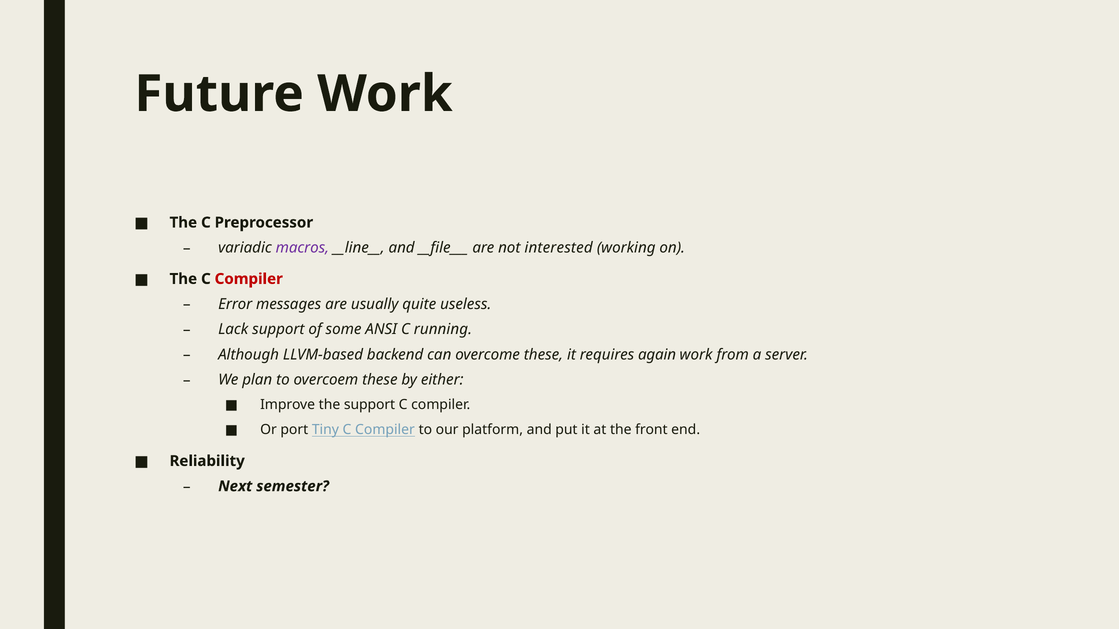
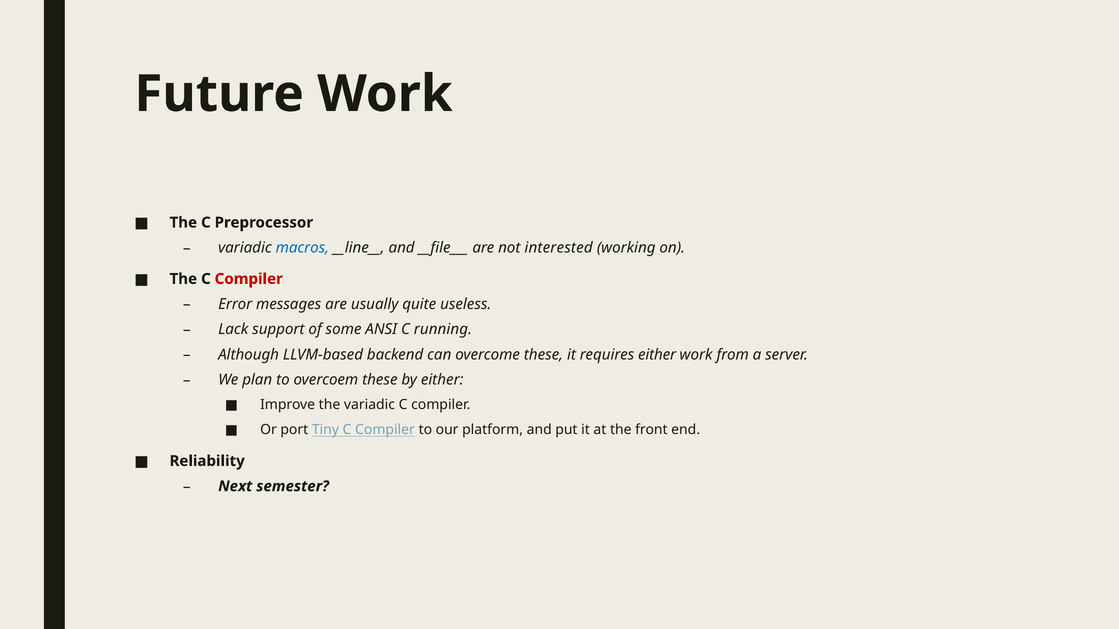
macros colour: purple -> blue (302, 248)
requires again: again -> either (657, 355)
the support: support -> variadic (369, 405)
